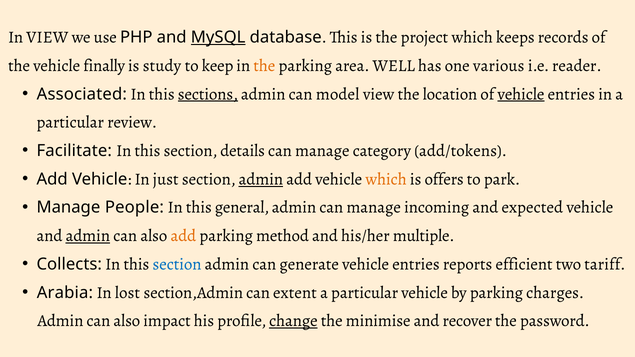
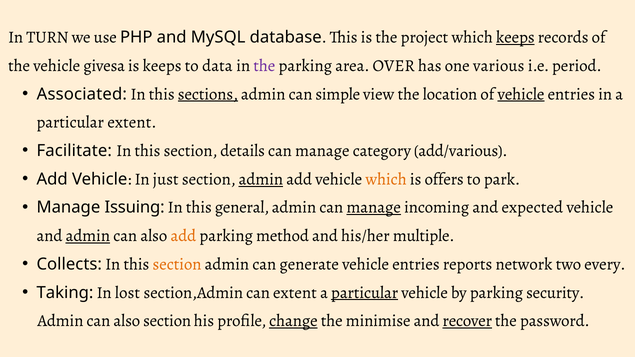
In VIEW: VIEW -> TURN (47, 37)
MySQL underline: present -> none (218, 37)
keeps underline: none -> present (515, 37)
finally: finally -> givesa (104, 66)
is study: study -> keeps (162, 66)
keep: keep -> data (217, 66)
the colour: orange -> purple (264, 66)
WELL: WELL -> OVER (394, 66)
reader: reader -> period (577, 66)
model: model -> simple (338, 94)
particular review: review -> extent (132, 122)
add/tokens: add/tokens -> add/various (461, 151)
People: People -> Issuing (135, 208)
manage underline: none -> present (374, 208)
section colour: blue -> orange (177, 264)
efficient: efficient -> network (524, 264)
tariff: tariff -> every (605, 264)
Arabia: Arabia -> Taking (65, 293)
particular underline: none -> present (365, 293)
charges: charges -> security (555, 293)
also impact: impact -> section (167, 321)
recover underline: none -> present (467, 321)
